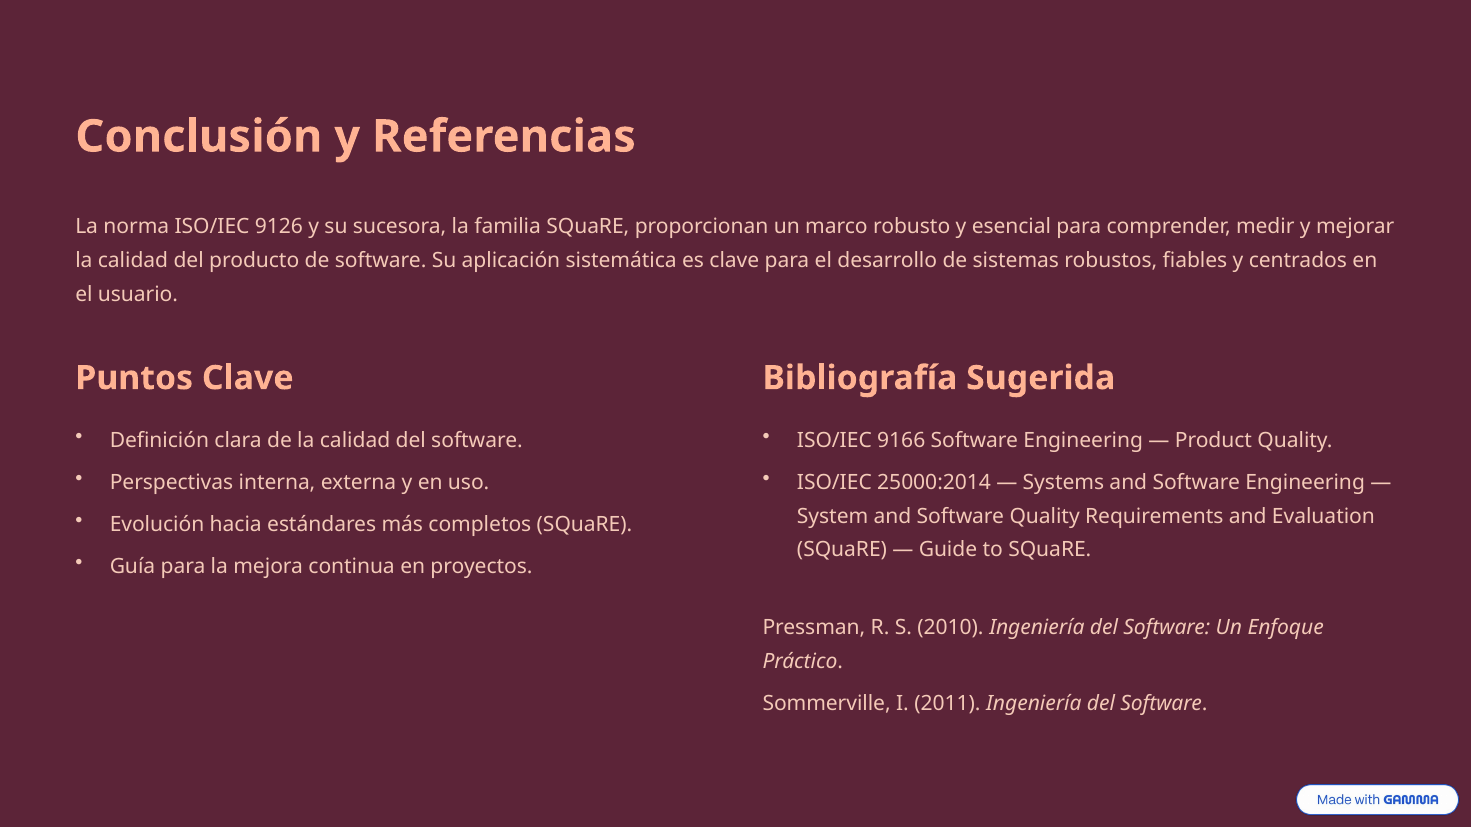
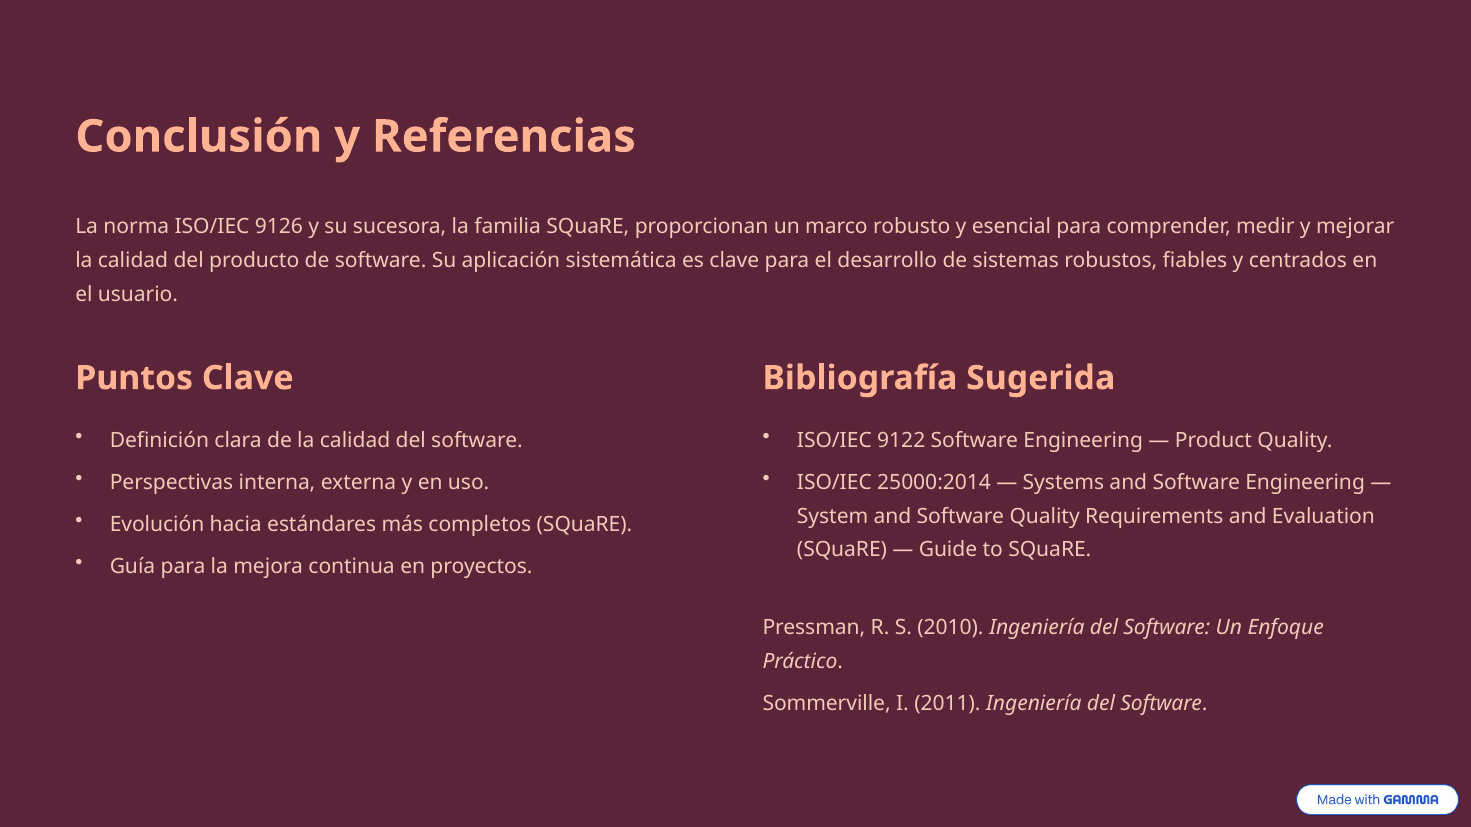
9166: 9166 -> 9122 (901, 441)
